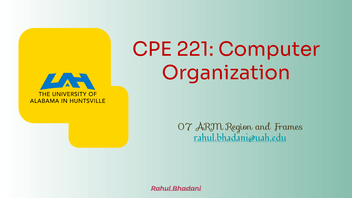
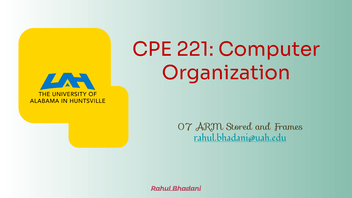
Region: Region -> Stored (239, 127)
